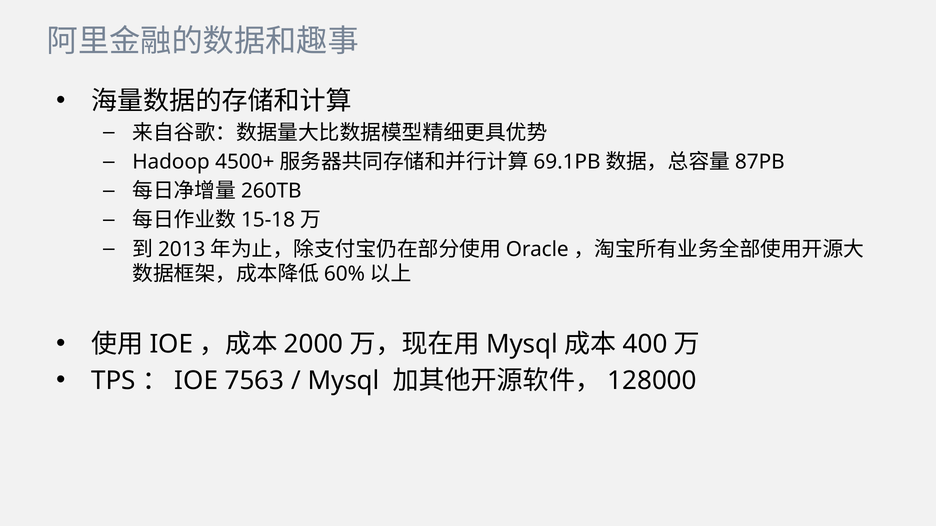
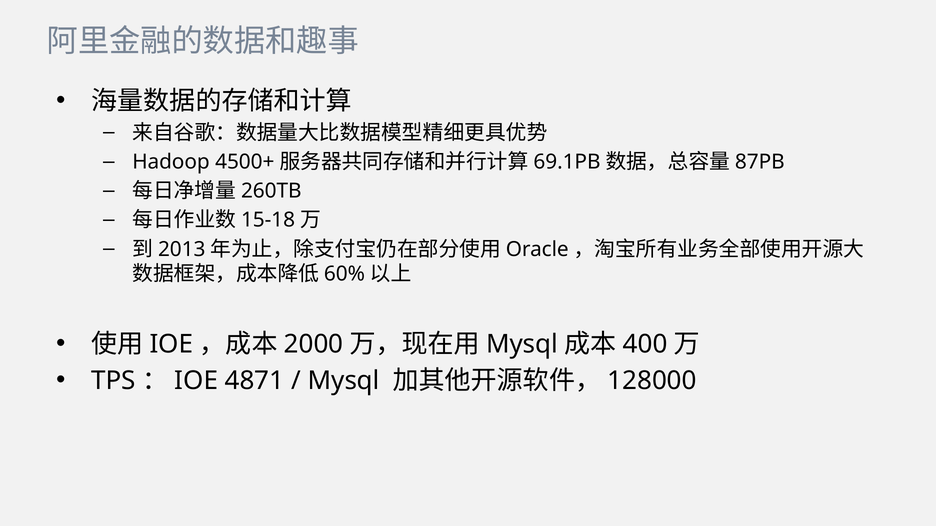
7563: 7563 -> 4871 (254, 381)
